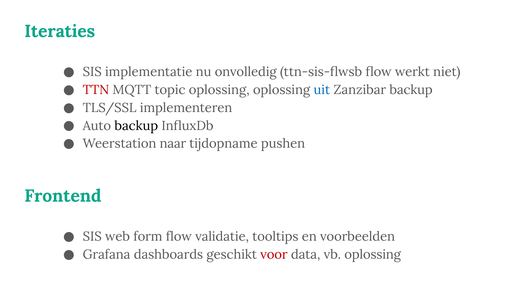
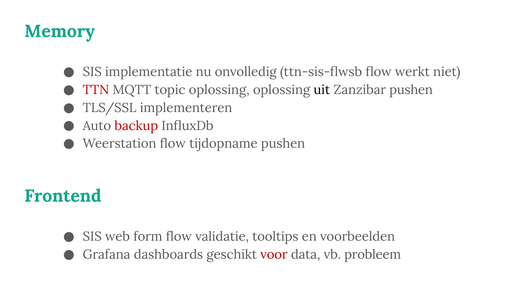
Iteraties: Iteraties -> Memory (60, 31)
uit colour: blue -> black (322, 90)
Zanzibar backup: backup -> pushen (411, 90)
backup colour: black -> red (136, 126)
Weerstation naar: naar -> flow (173, 144)
vb oplossing: oplossing -> probleem (373, 255)
